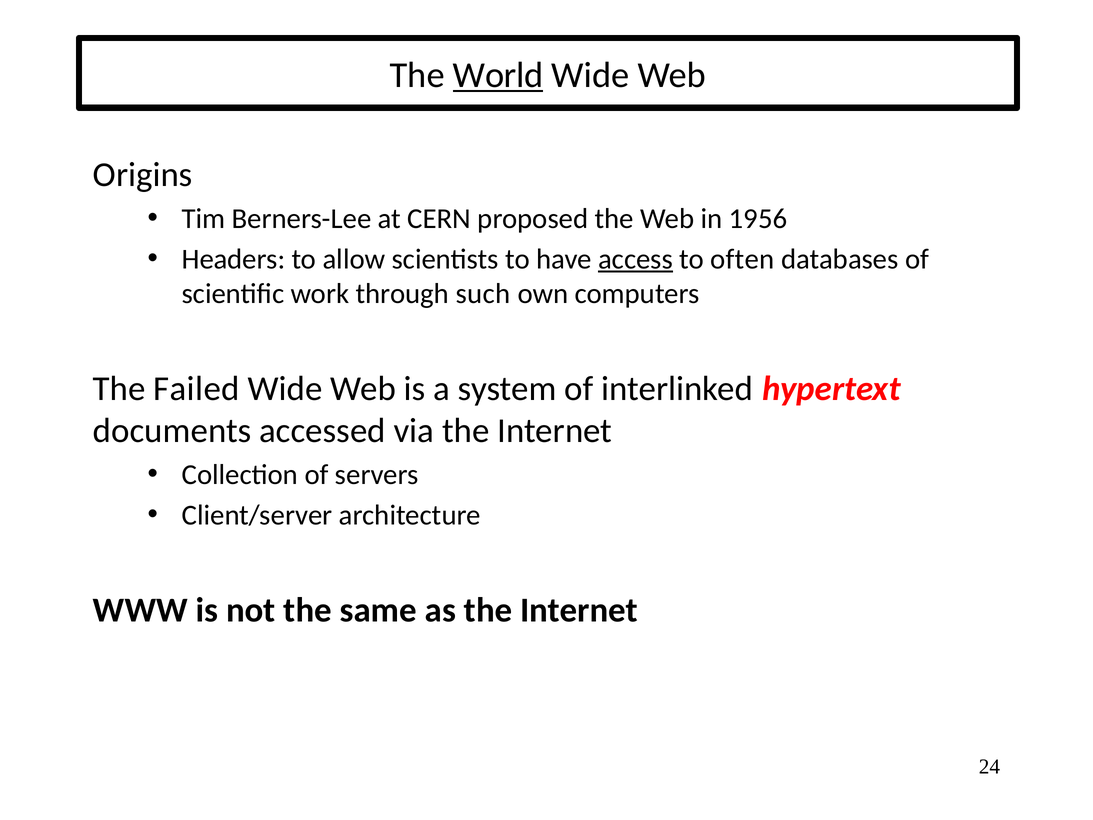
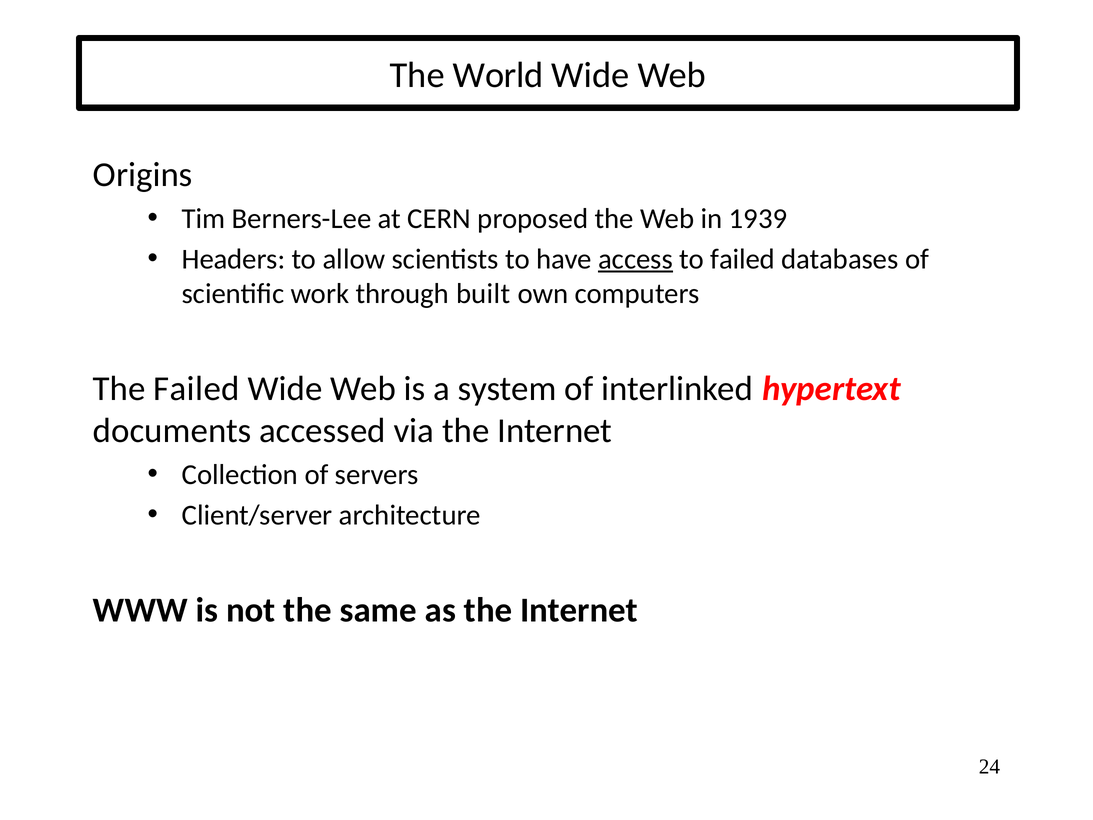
World underline: present -> none (498, 75)
1956: 1956 -> 1939 (758, 218)
to often: often -> failed (743, 259)
such: such -> built (483, 294)
